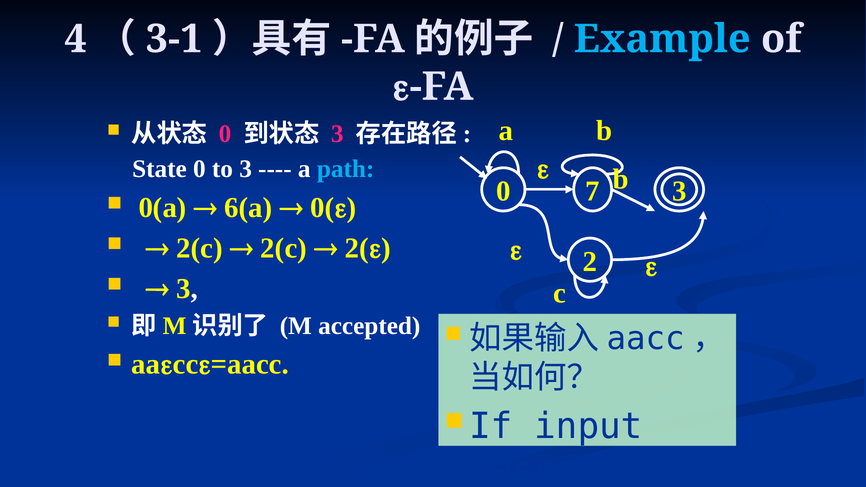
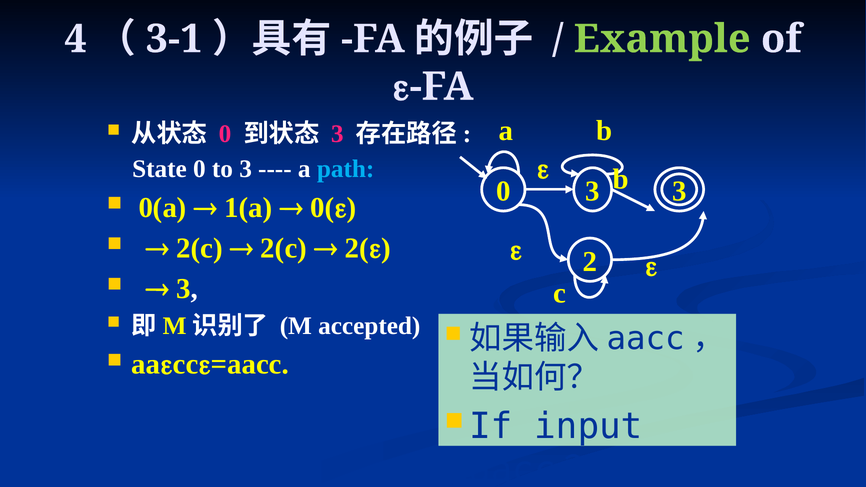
Example colour: light blue -> light green (662, 39)
0 7: 7 -> 3 (593, 191)
6(a: 6(a -> 1(a (248, 208)
